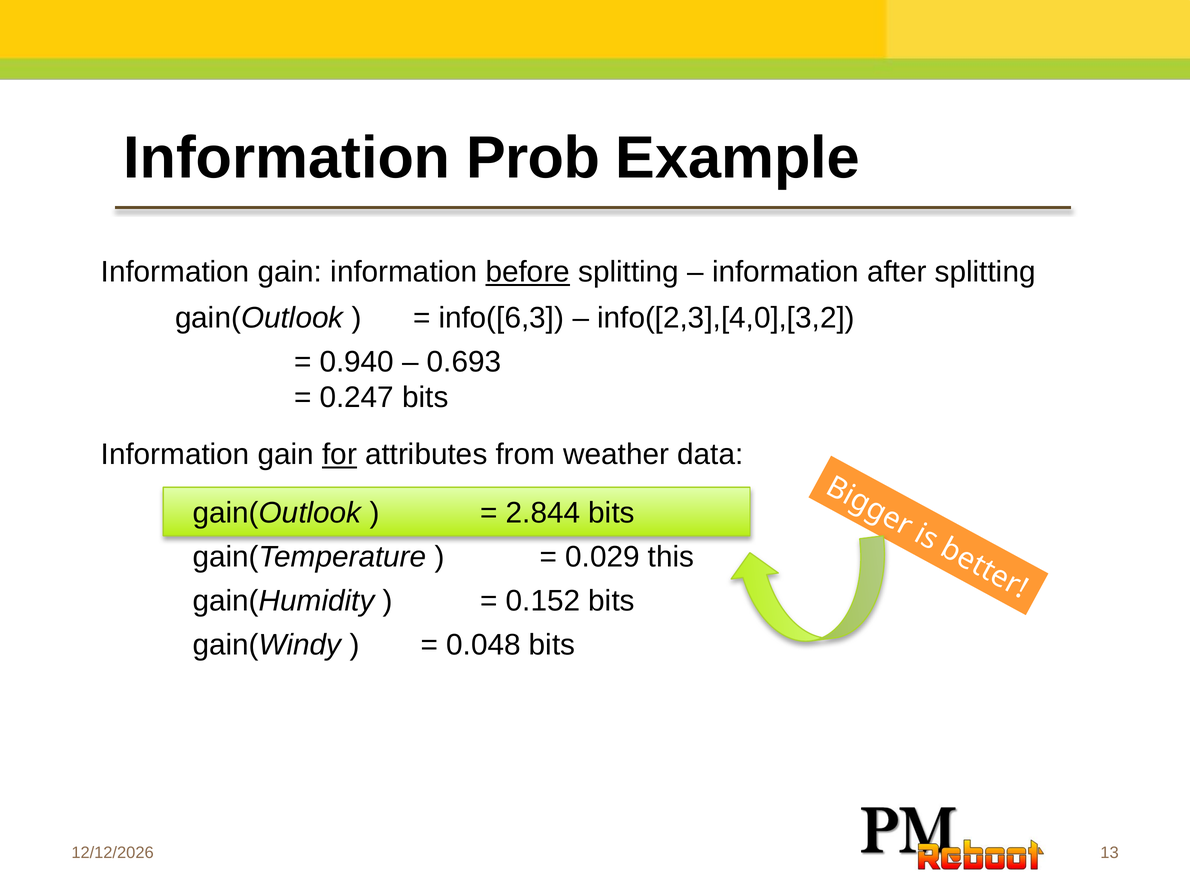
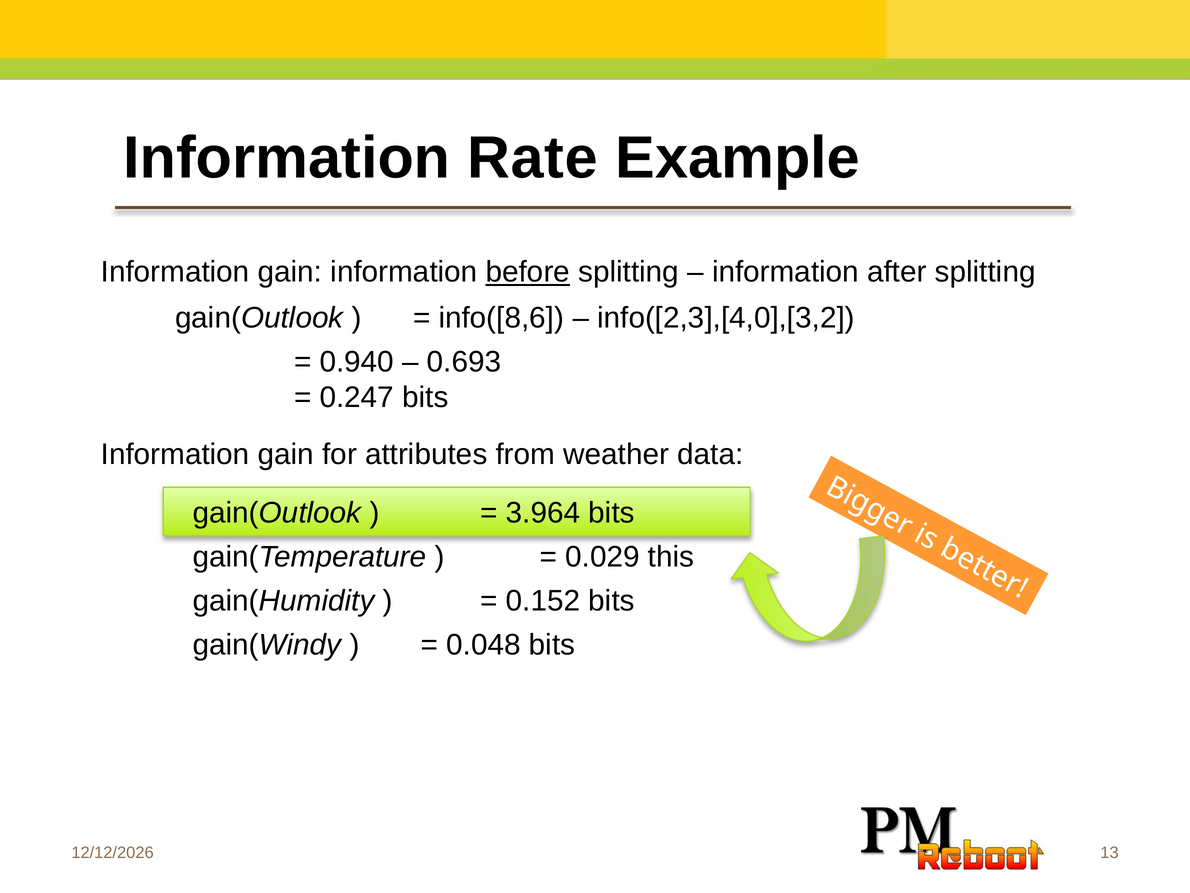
Prob: Prob -> Rate (533, 158)
info([6,3: info([6,3 -> info([8,6 (501, 318)
for underline: present -> none (340, 454)
2.844: 2.844 -> 3.964 (543, 513)
